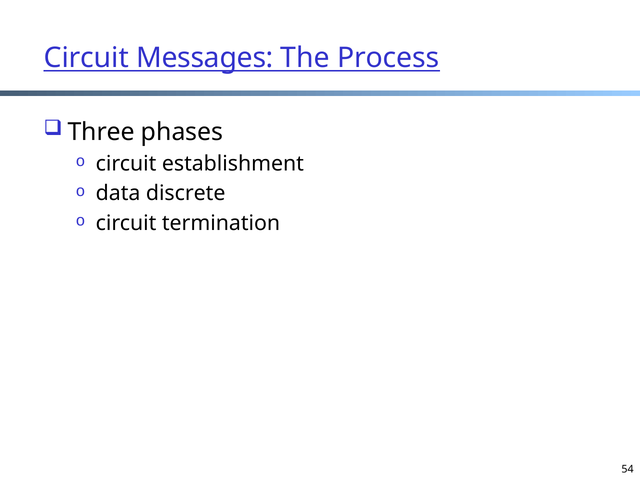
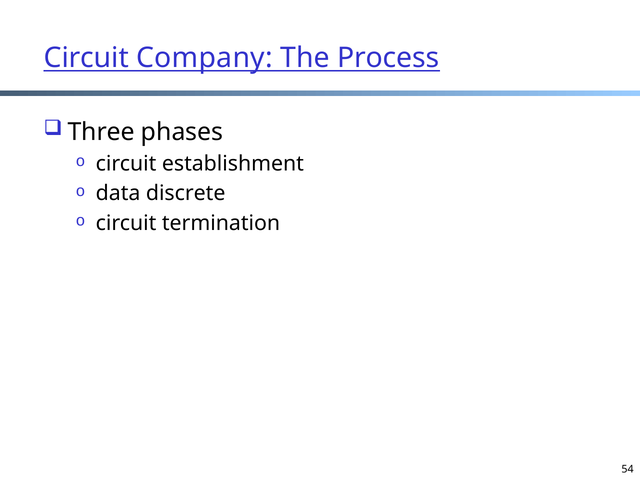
Messages: Messages -> Company (205, 58)
